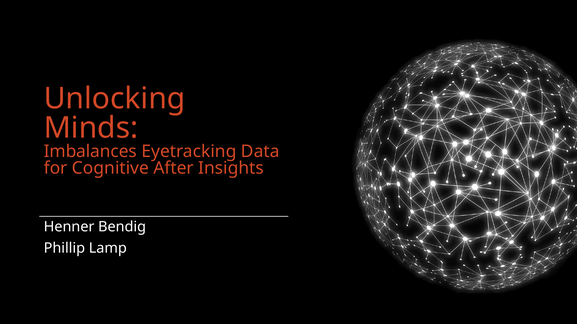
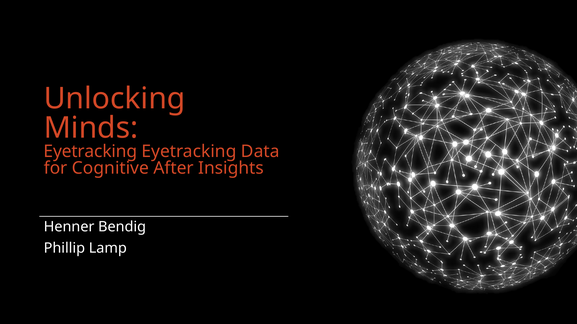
Imbalances: Imbalances -> Eyetracking (90, 152)
